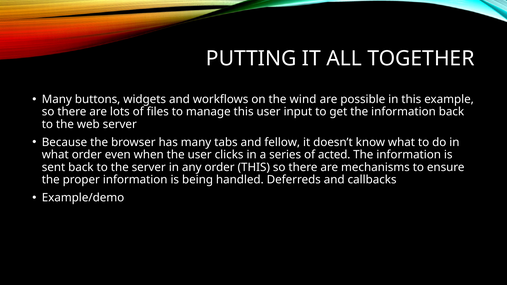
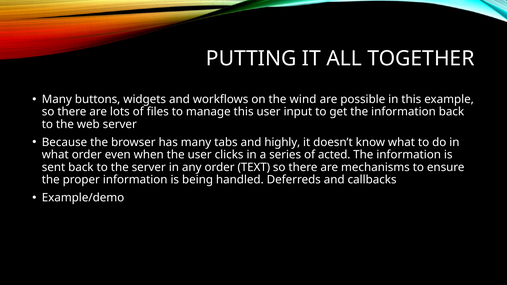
fellow: fellow -> highly (282, 142)
order THIS: THIS -> TEXT (254, 167)
